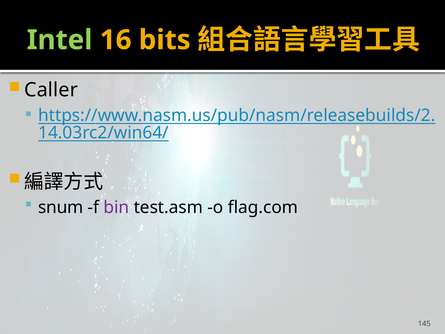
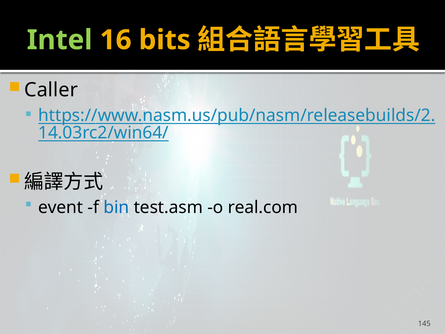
snum: snum -> event (61, 207)
bin colour: purple -> blue (116, 207)
flag.com: flag.com -> real.com (263, 207)
